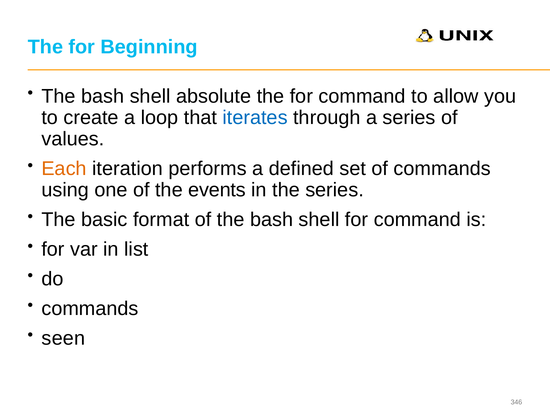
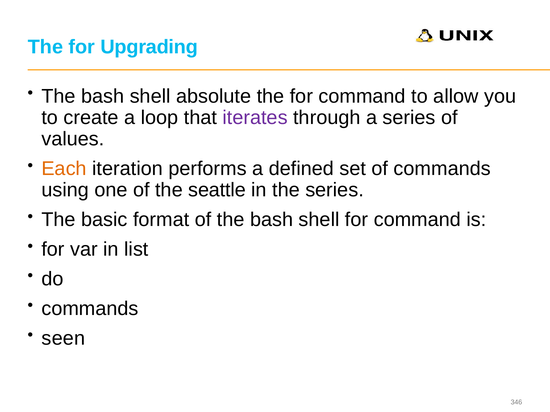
Beginning: Beginning -> Upgrading (149, 47)
iterates colour: blue -> purple (255, 118)
events: events -> seattle (217, 190)
